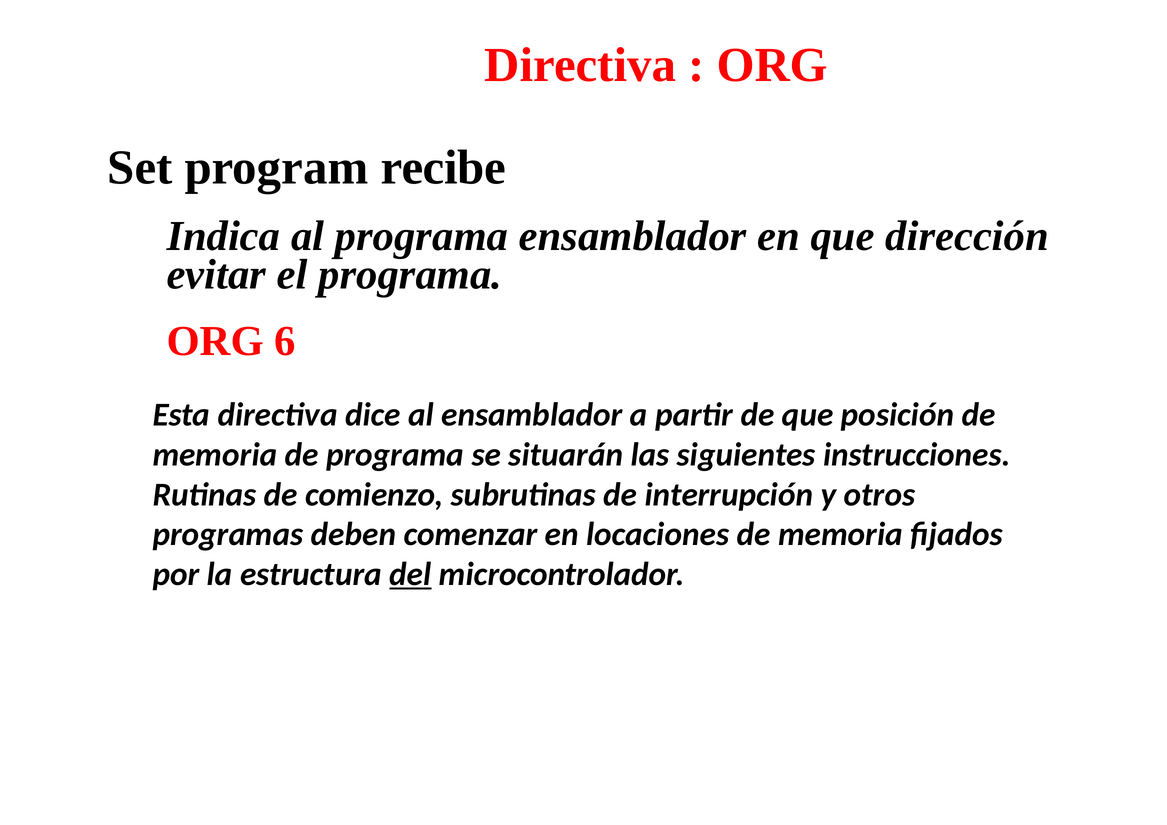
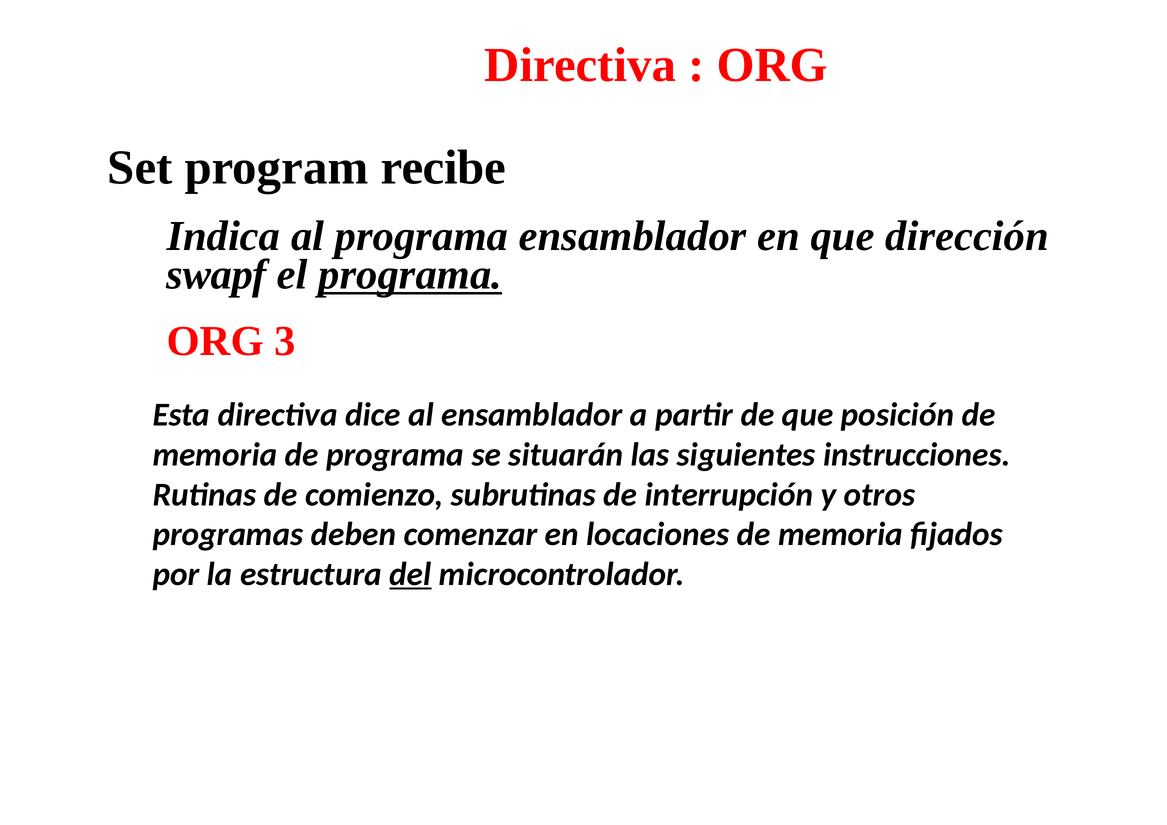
evitar: evitar -> swapf (217, 275)
programa underline: none -> present (410, 275)
6: 6 -> 3 (285, 341)
